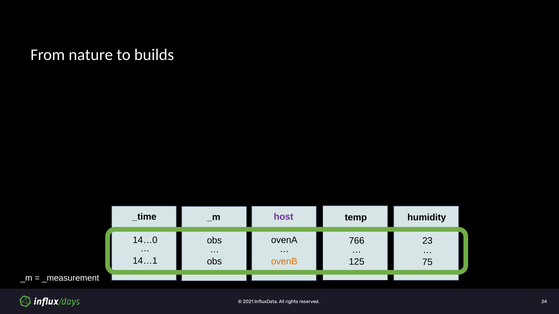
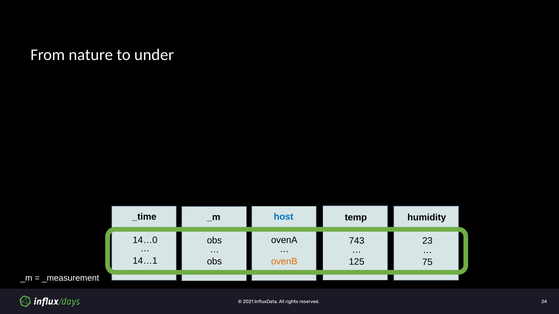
builds: builds -> under (154, 55)
host colour: purple -> blue (284, 217)
766: 766 -> 743 (357, 241)
